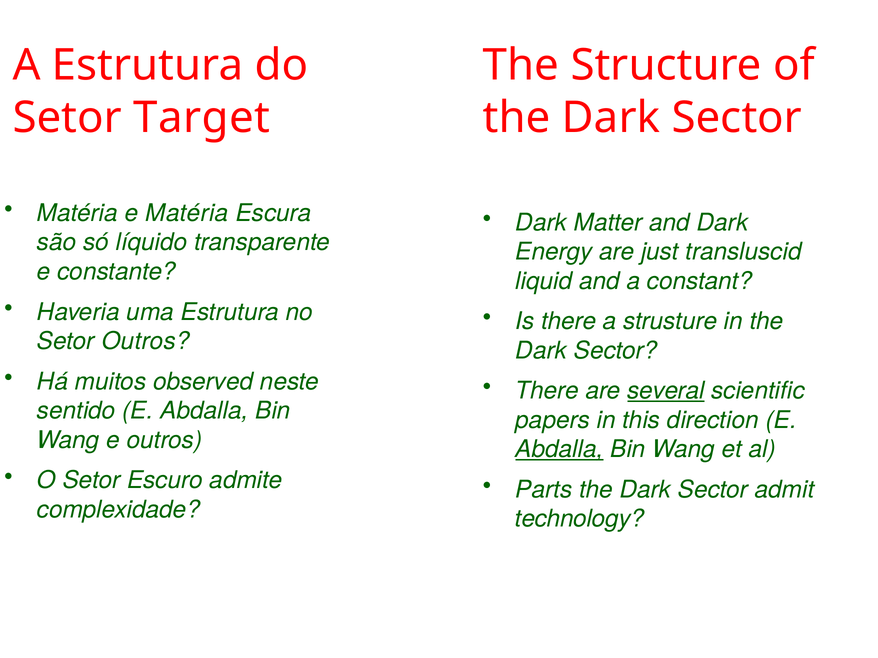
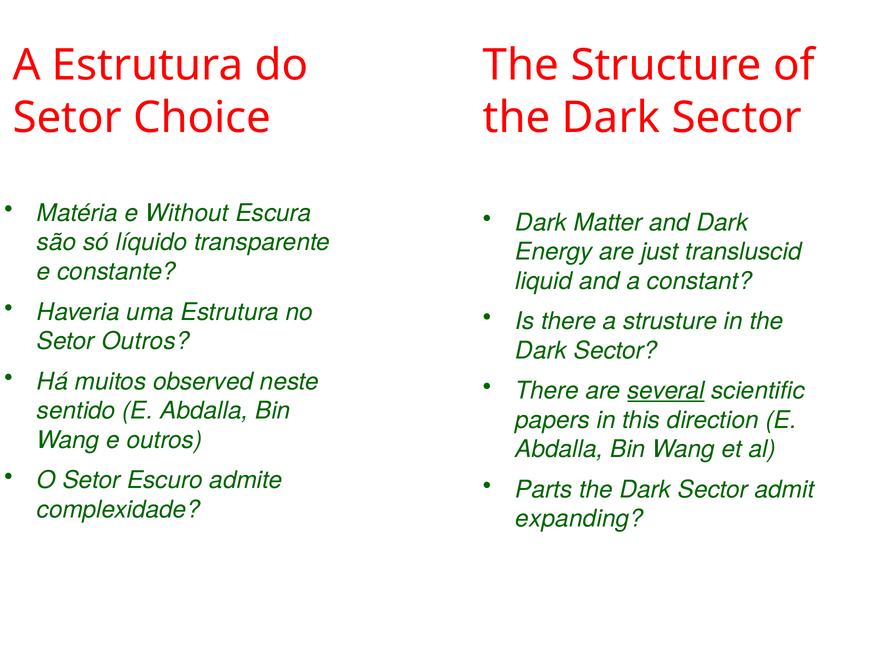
Target: Target -> Choice (202, 118)
e Matéria: Matéria -> Without (187, 213)
Abdalla underline: present -> none (559, 450)
technology: technology -> expanding (579, 519)
